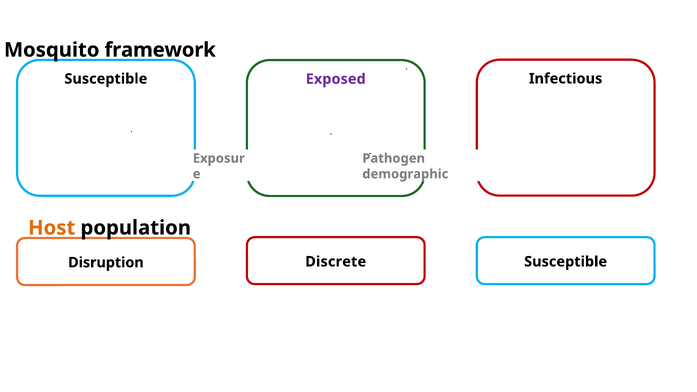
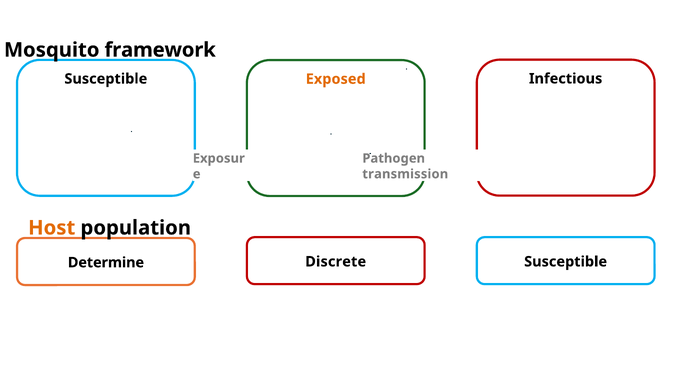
Exposed colour: purple -> orange (336, 79)
demographic: demographic -> transmission (405, 174)
Disruption: Disruption -> Determine (106, 263)
